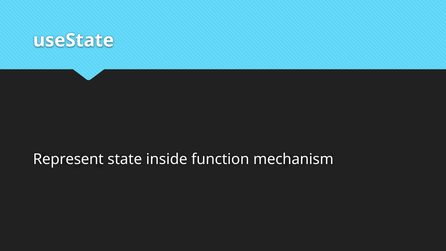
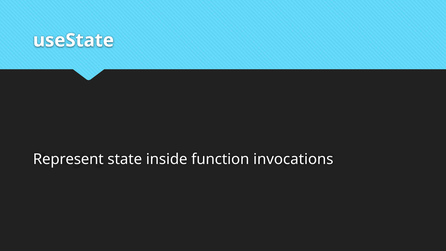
mechanism: mechanism -> invocations (293, 159)
